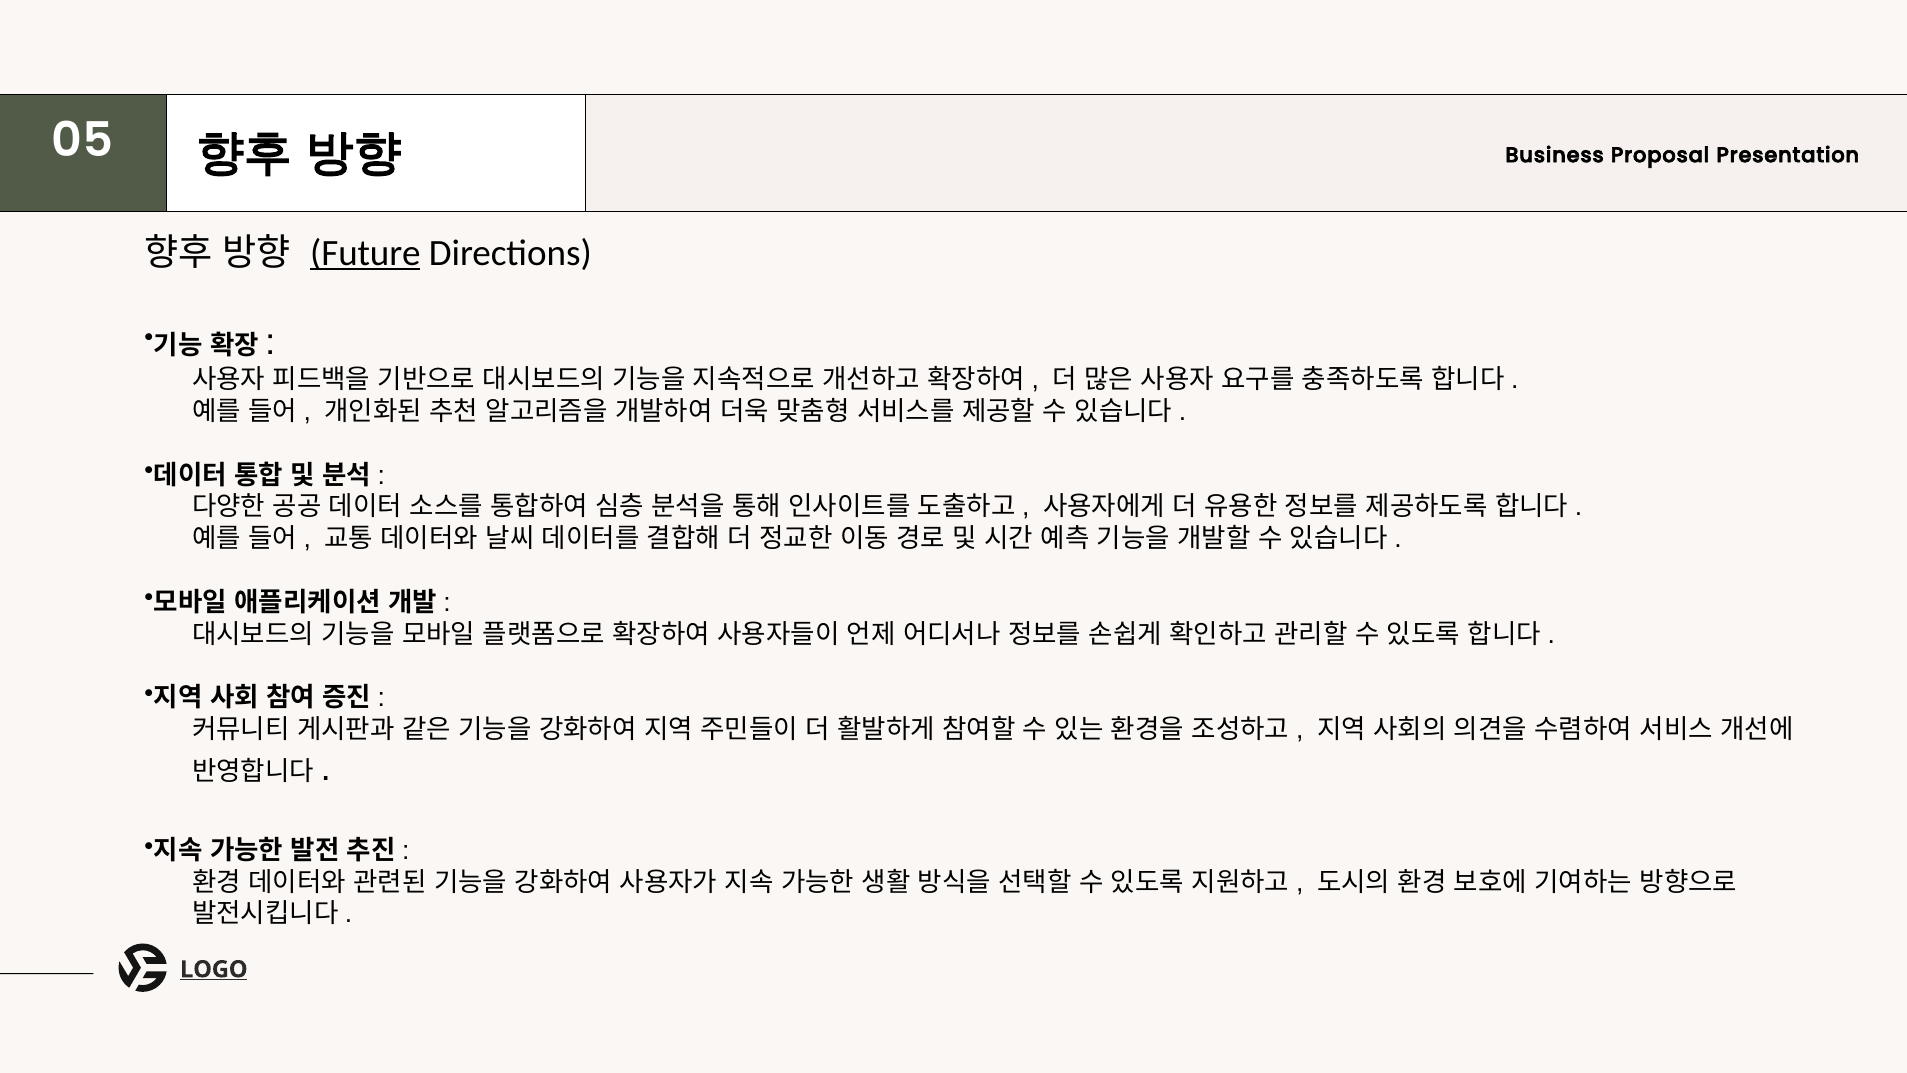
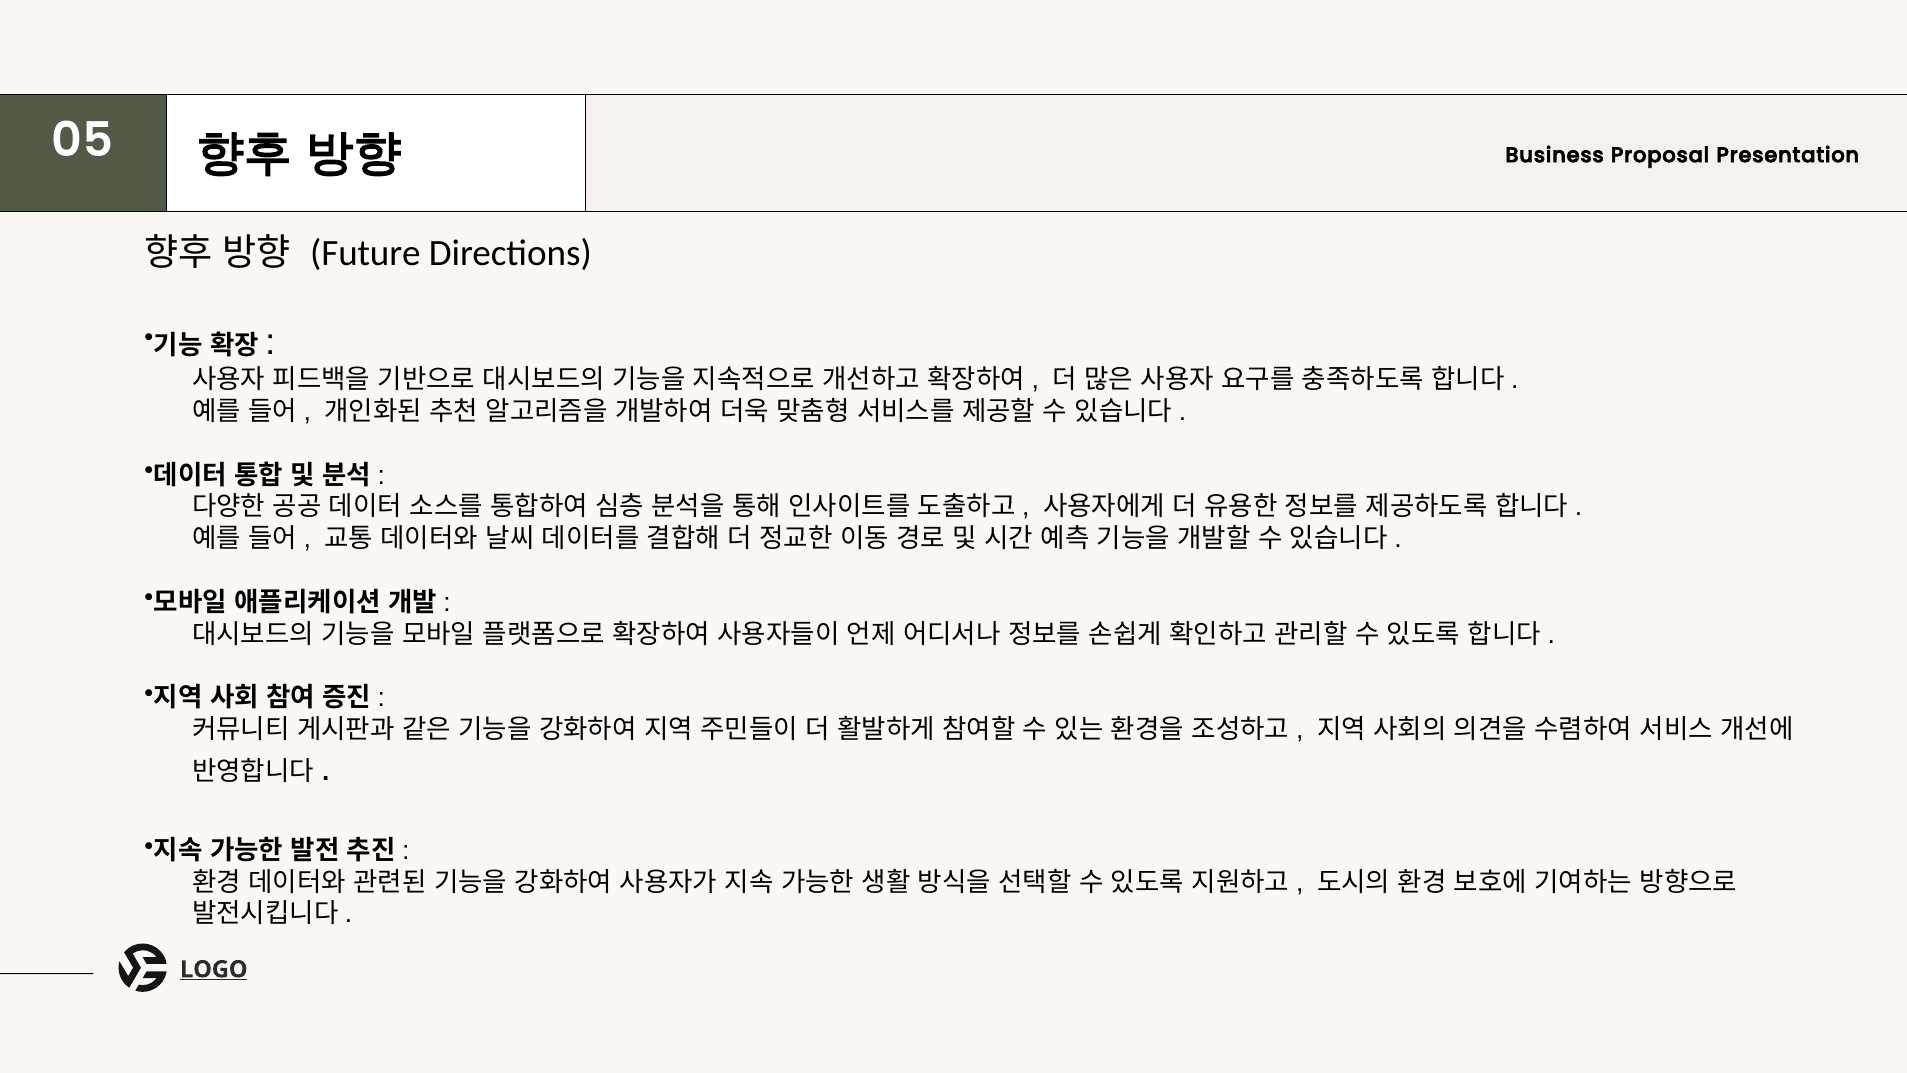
Future underline: present -> none (365, 253)
